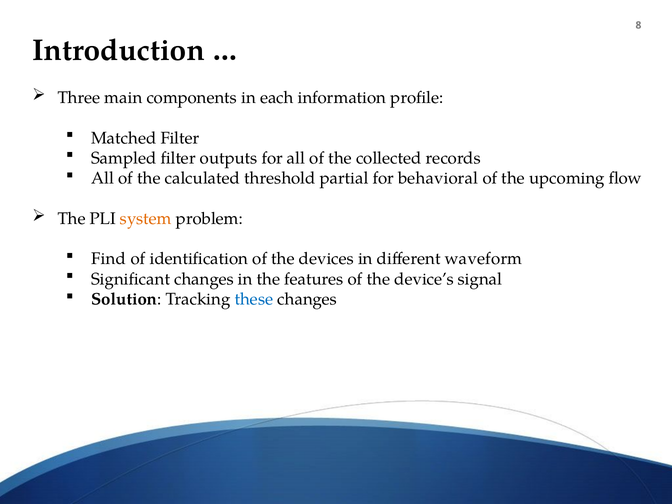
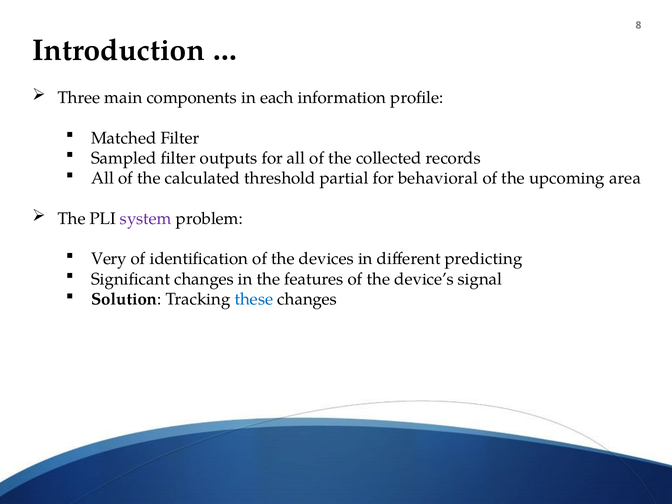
flow: flow -> area (625, 178)
system colour: orange -> purple (146, 219)
Find: Find -> Very (109, 259)
waveform: waveform -> predicting (484, 259)
